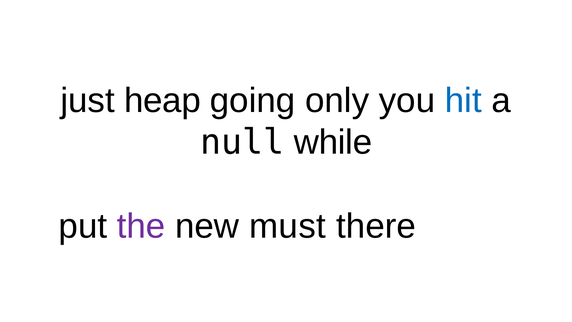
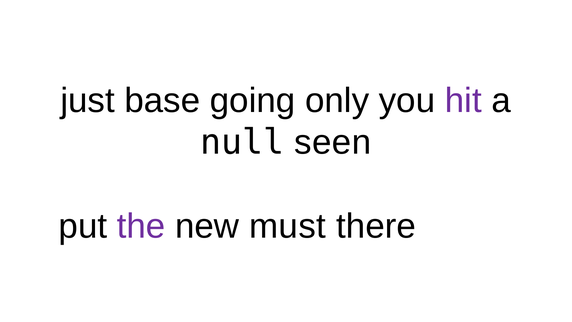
heap: heap -> base (162, 100)
hit colour: blue -> purple (463, 100)
while: while -> seen (333, 142)
